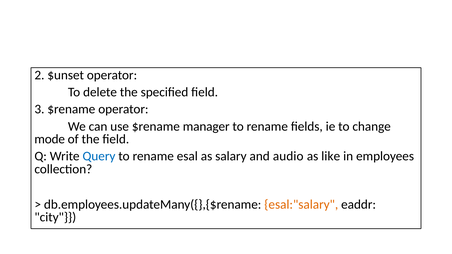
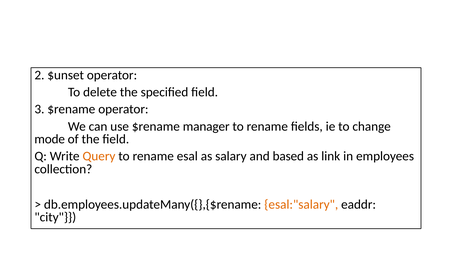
Query colour: blue -> orange (99, 156)
audio: audio -> based (288, 156)
like: like -> link (331, 156)
